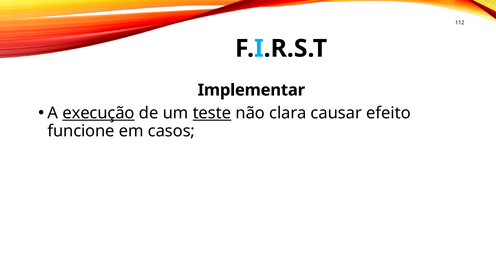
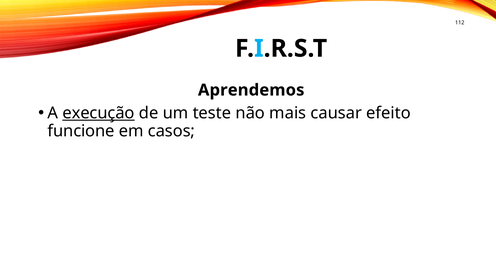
Implementar: Implementar -> Aprendemos (251, 90)
teste underline: present -> none (212, 113)
clara: clara -> mais (288, 113)
